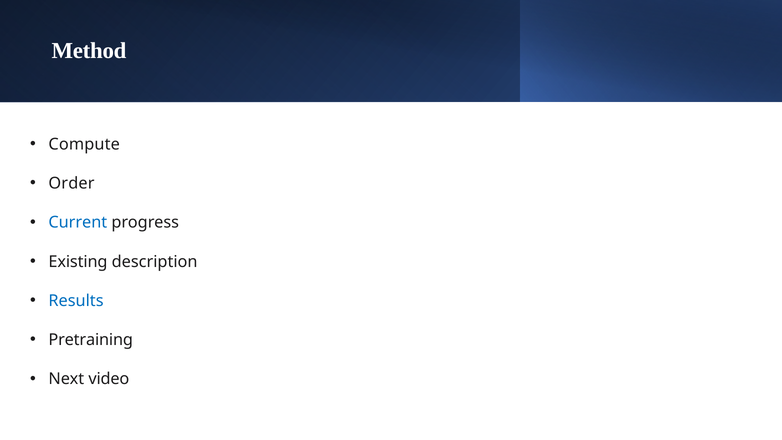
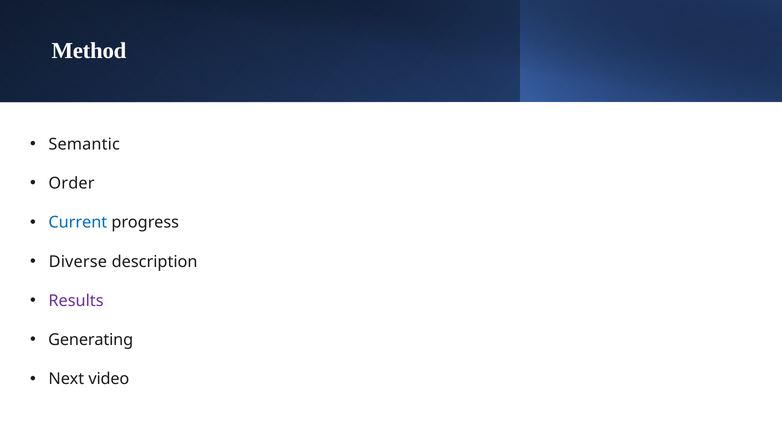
Compute: Compute -> Semantic (84, 144)
Existing: Existing -> Diverse (78, 262)
Results colour: blue -> purple (76, 301)
Pretraining: Pretraining -> Generating (91, 340)
